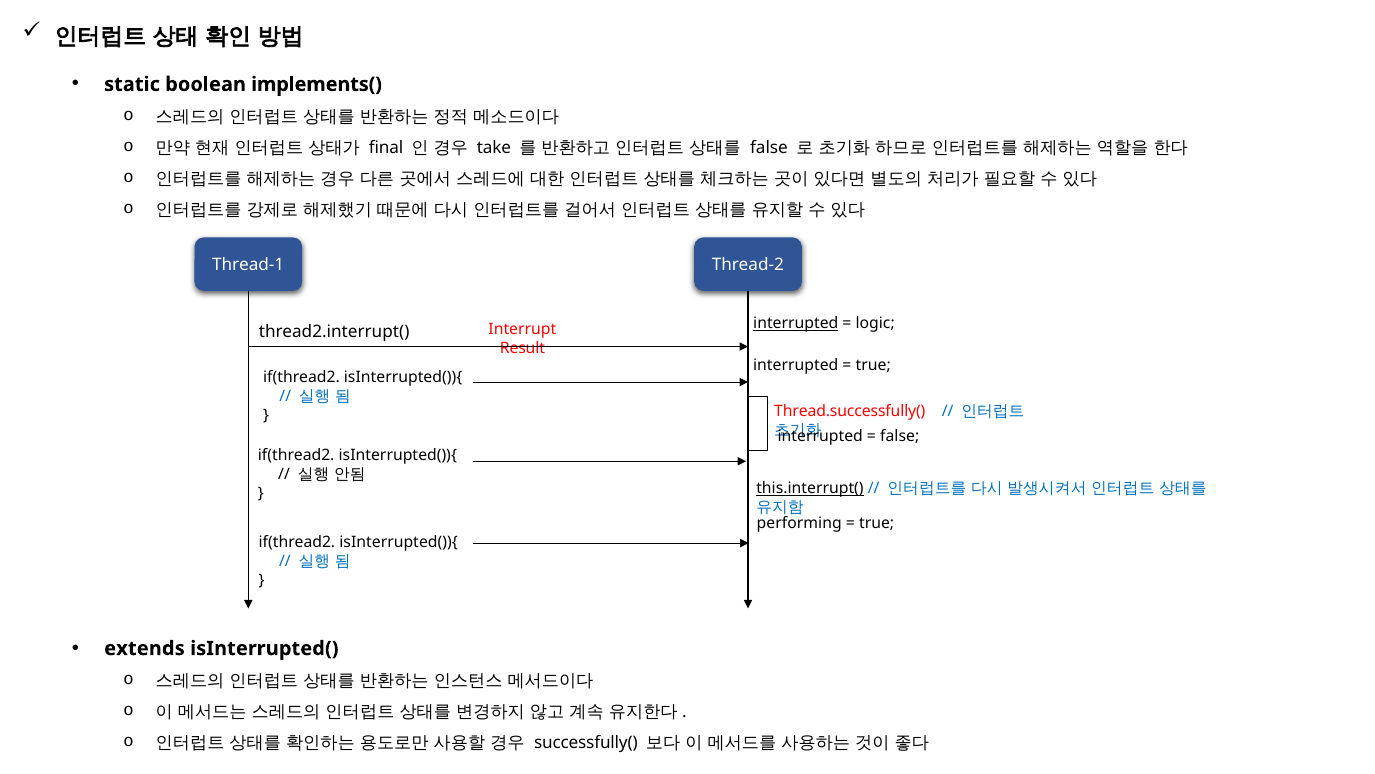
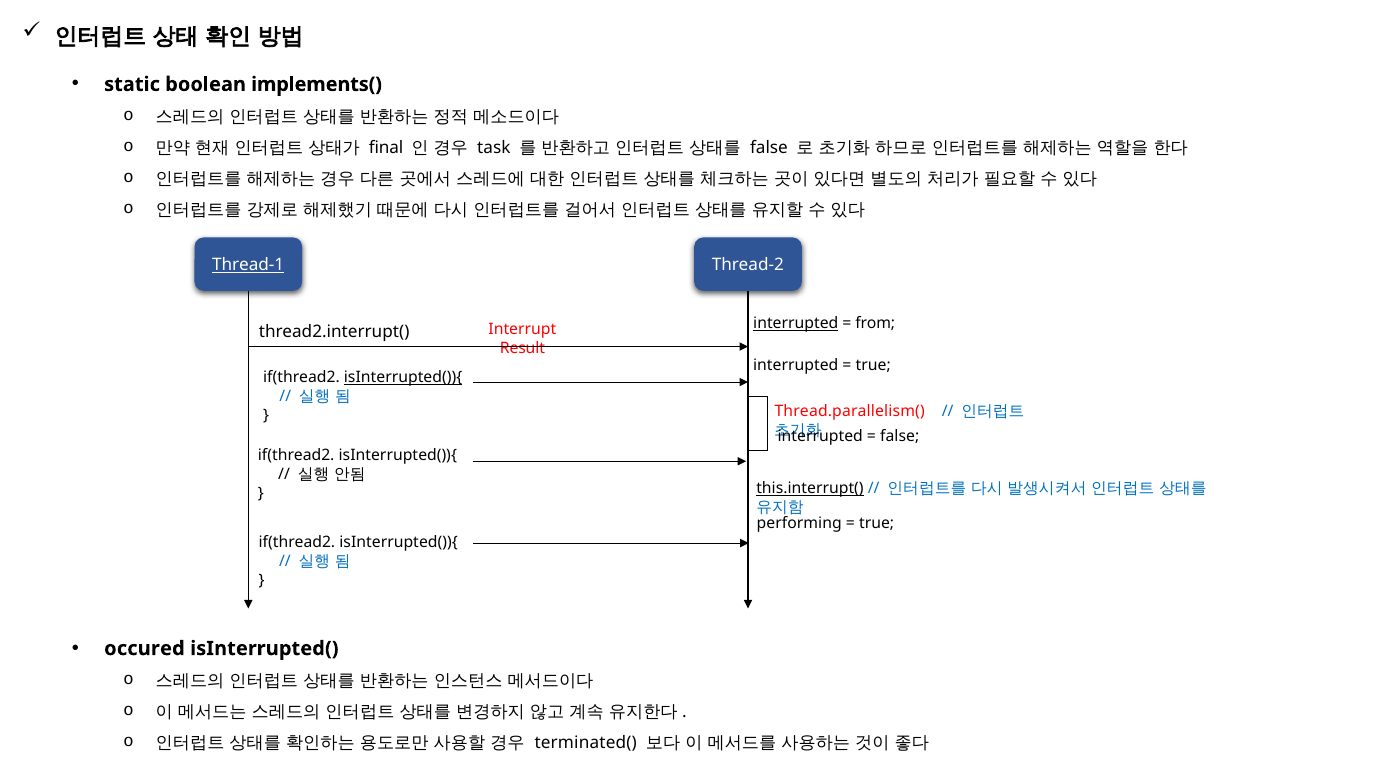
take: take -> task (494, 148)
Thread-1 underline: none -> present (248, 265)
logic: logic -> from (875, 323)
isInterrupted()){ underline: none -> present (403, 377)
Thread.successfully(: Thread.successfully( -> Thread.parallelism( (850, 411)
extends: extends -> occured (144, 648)
successfully(: successfully( -> terminated( (586, 742)
